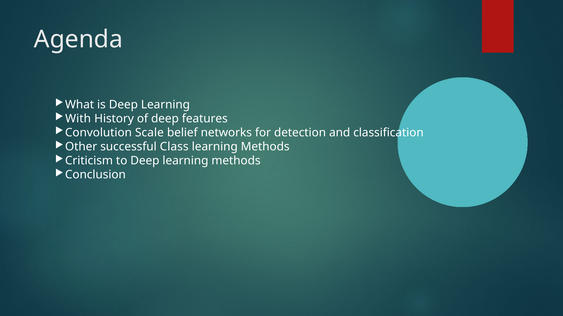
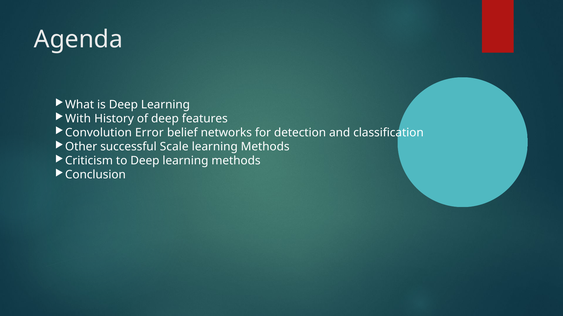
Scale: Scale -> Error (149, 133)
Class: Class -> Scale (174, 147)
